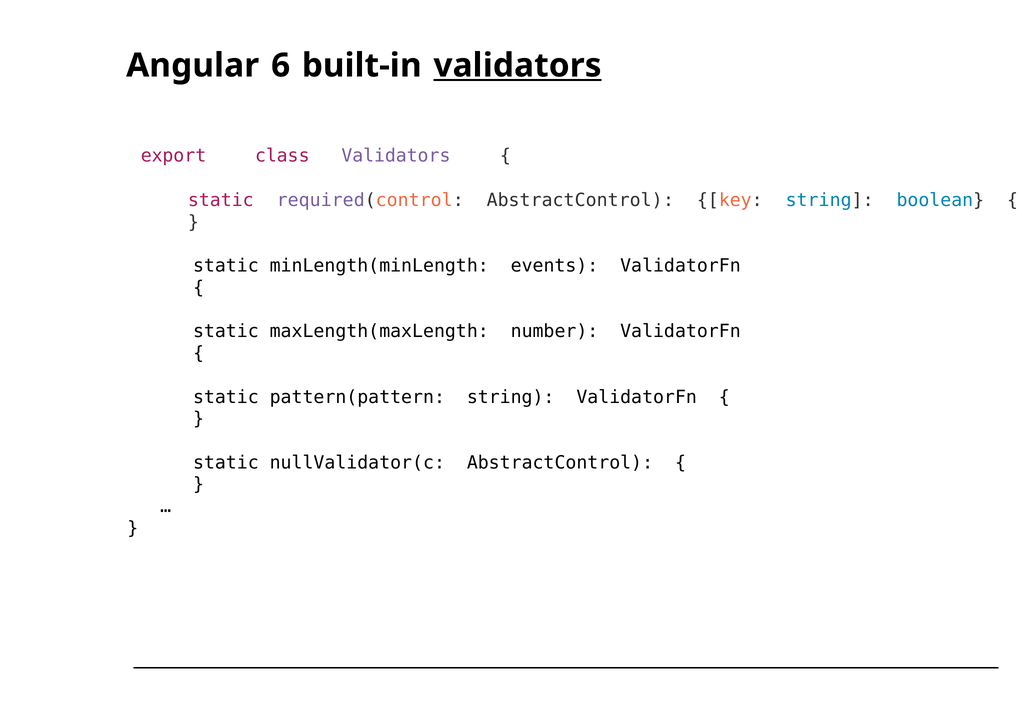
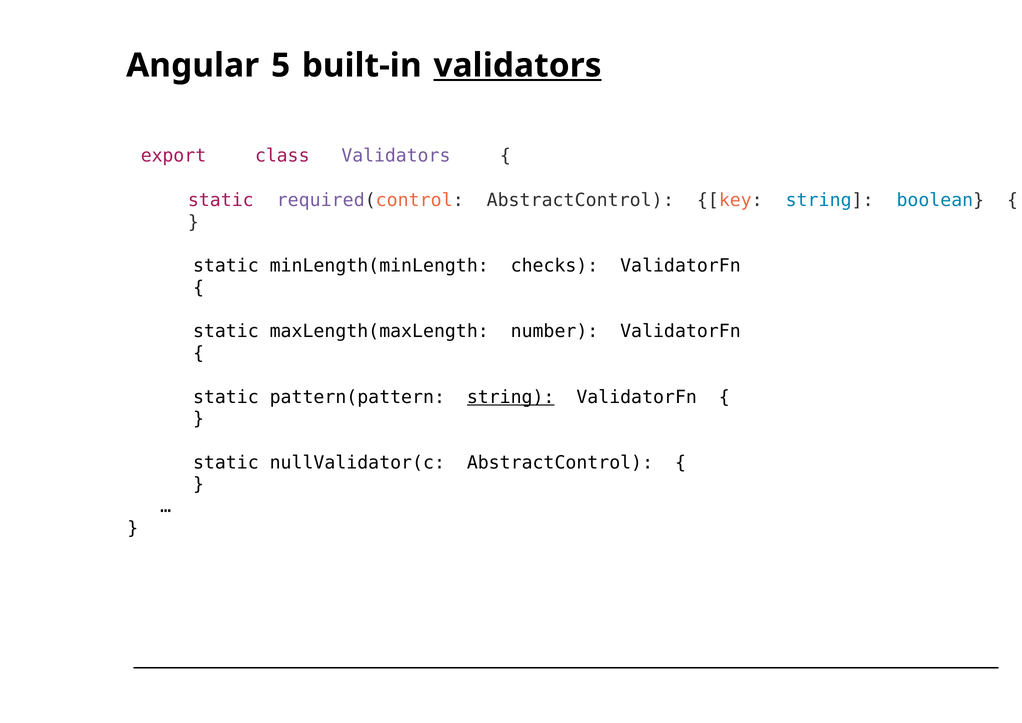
6: 6 -> 5 (281, 65)
events: events -> checks (554, 266)
string underline: none -> present (511, 397)
